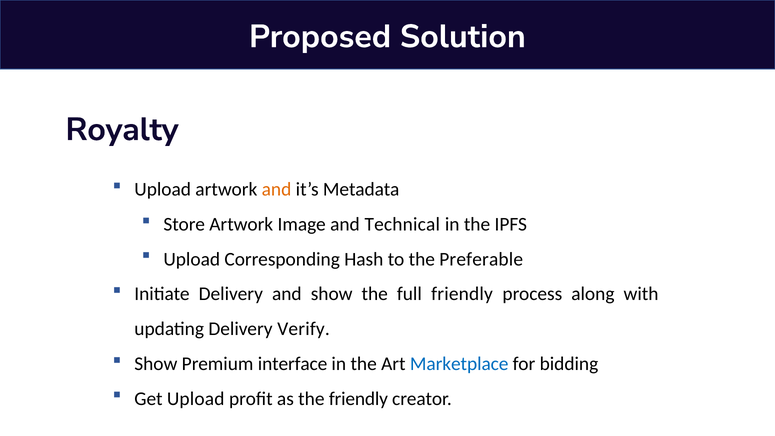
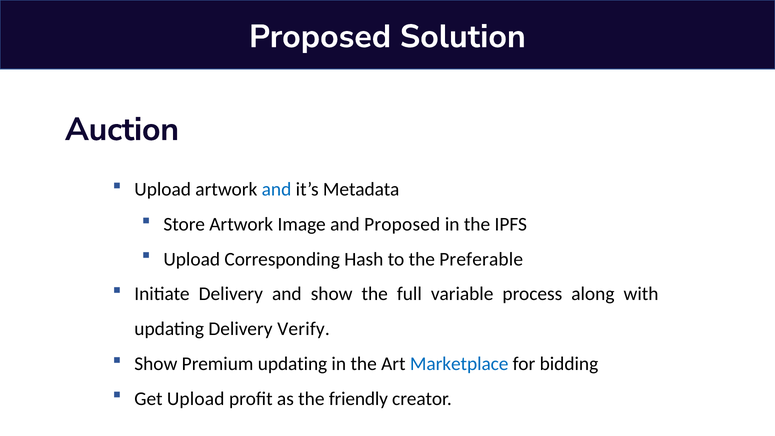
Royalty: Royalty -> Auction (122, 129)
and colour: orange -> blue (277, 189)
and Technical: Technical -> Proposed (402, 224)
full friendly: friendly -> variable (462, 294)
Premium interface: interface -> updating (293, 364)
